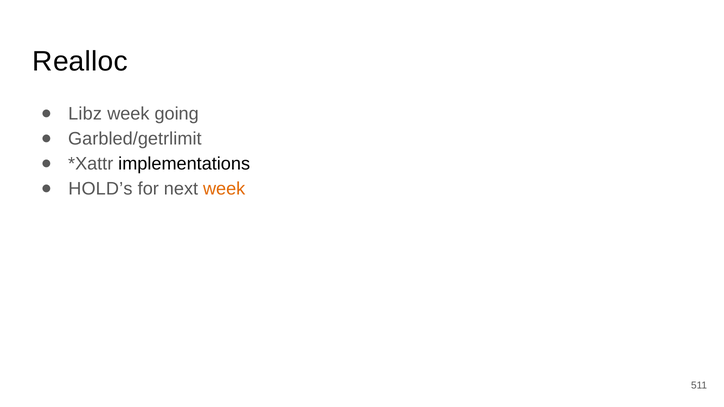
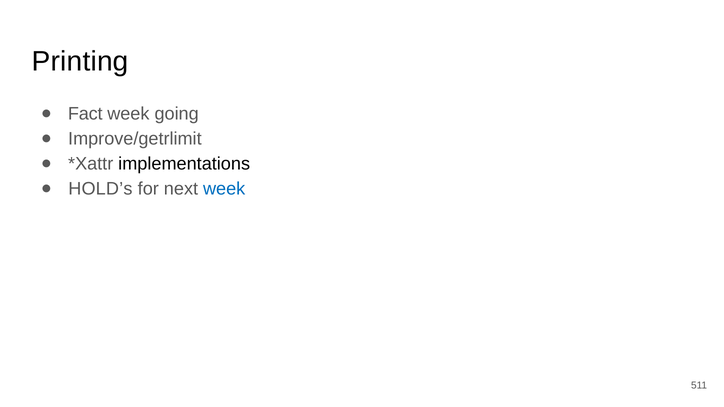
Realloc: Realloc -> Printing (80, 61)
Libz: Libz -> Fact (85, 114)
Garbled/getrlimit: Garbled/getrlimit -> Improve/getrlimit (135, 139)
week colour: orange -> blue (224, 189)
